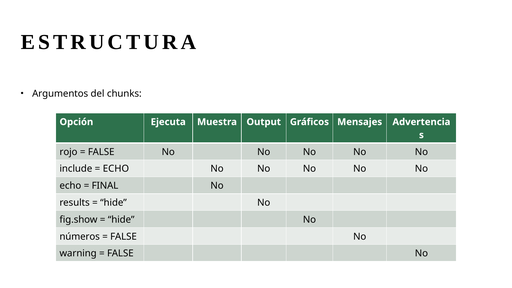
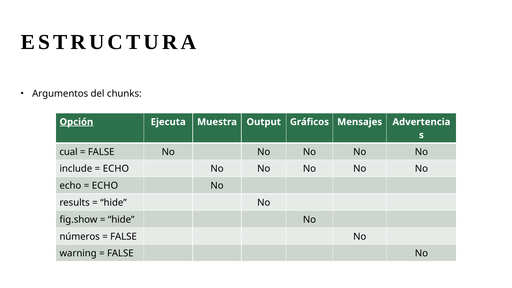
Opción underline: none -> present (76, 122)
rojo: rojo -> cual (69, 152)
FINAL: FINAL -> ECHO (105, 186)
